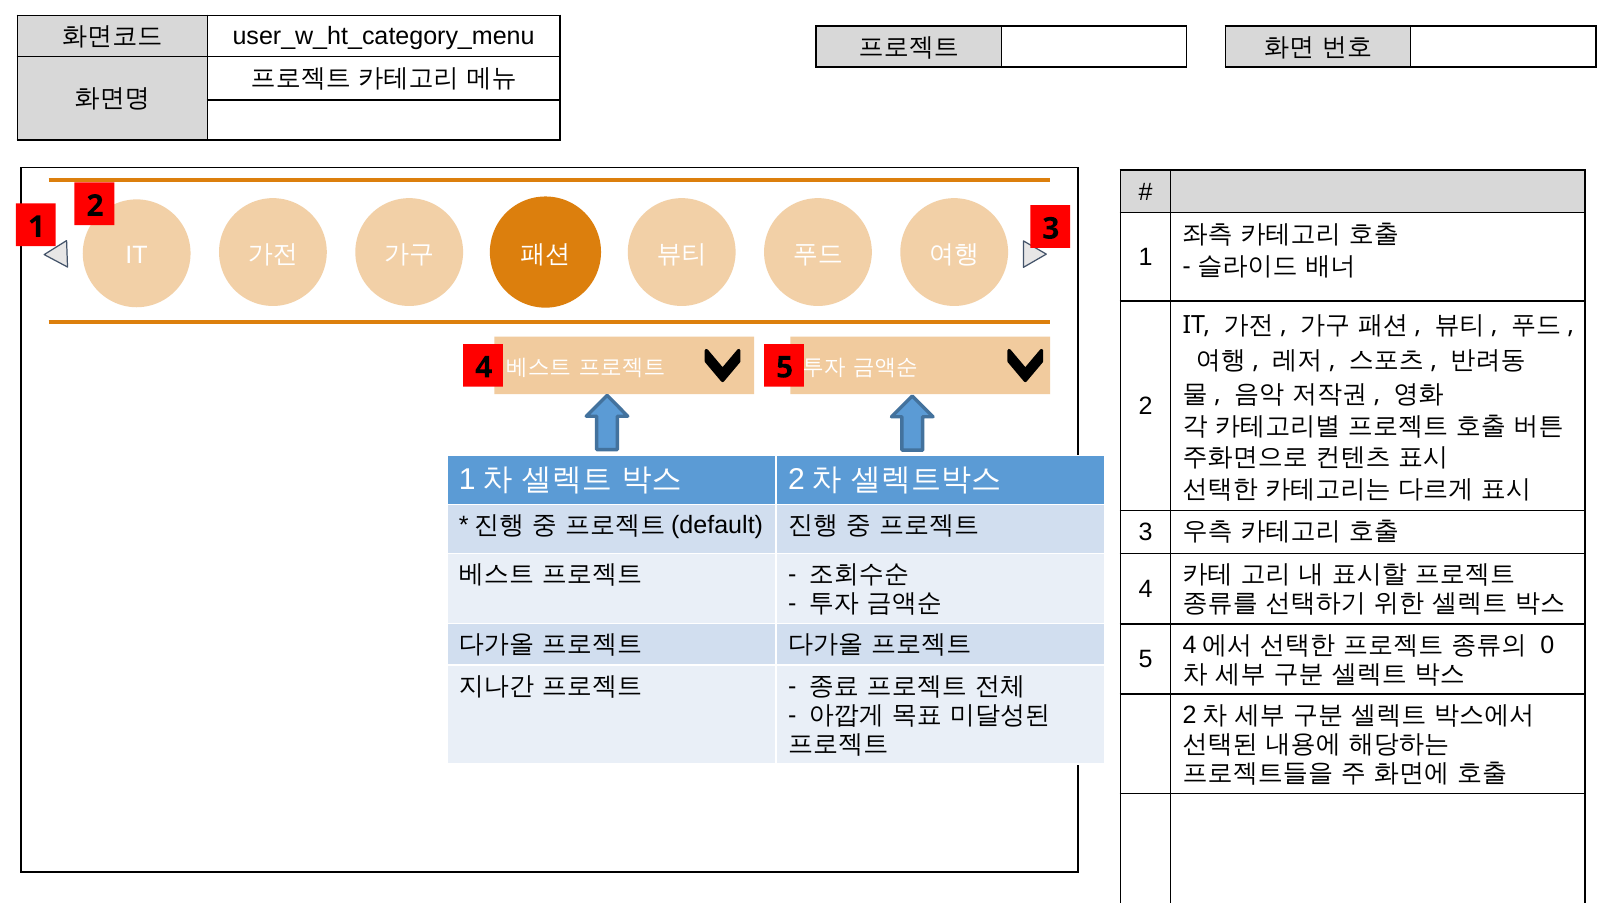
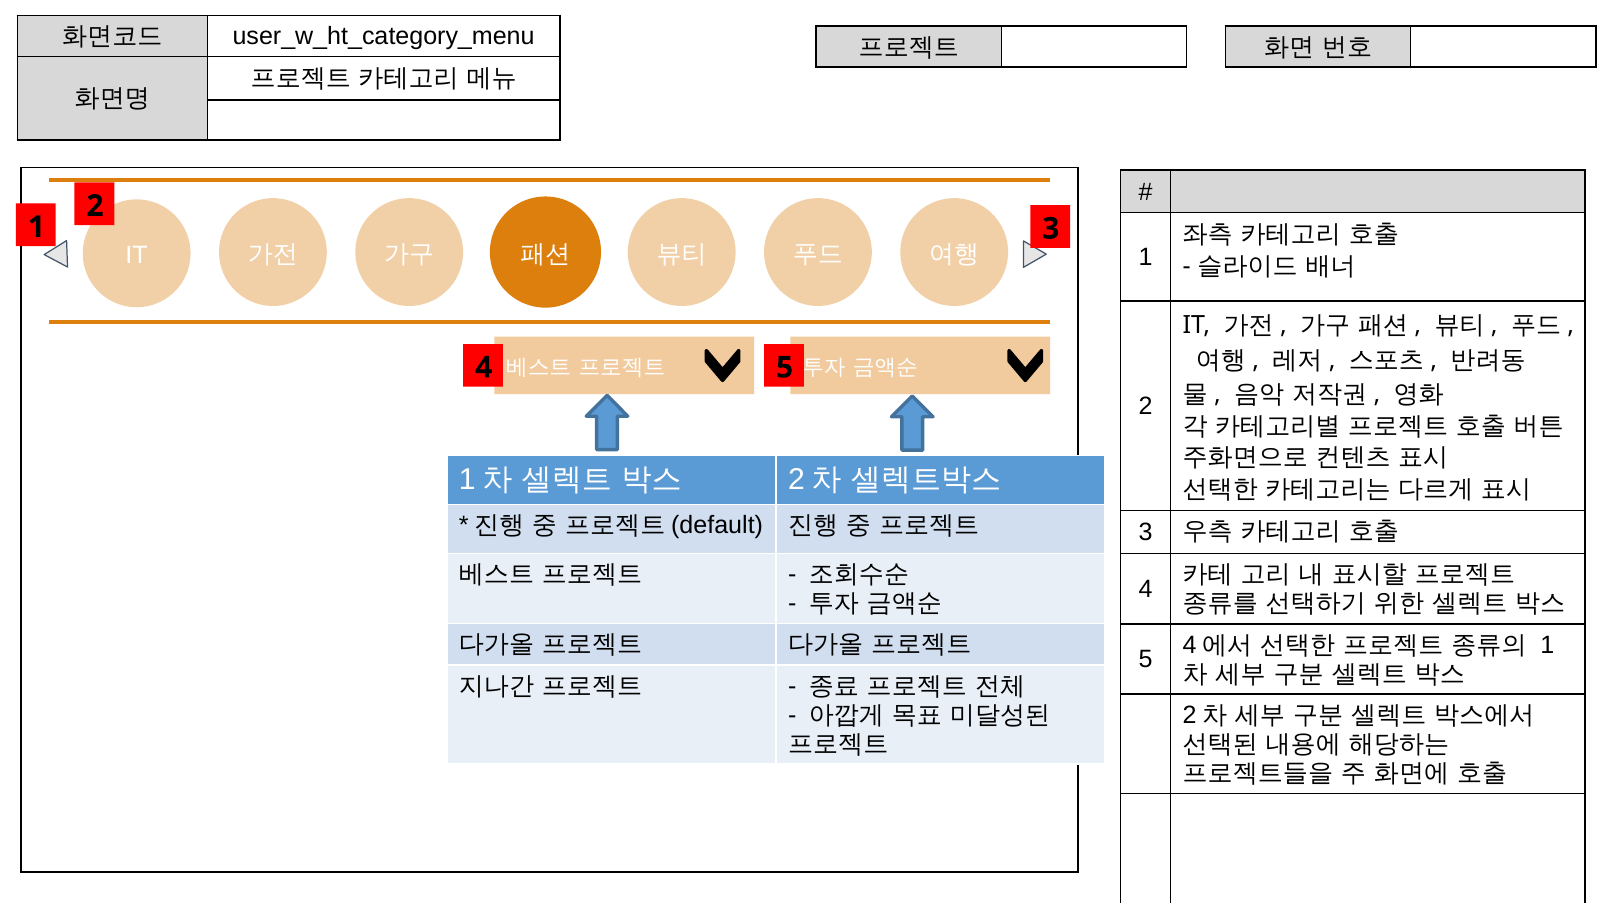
0: 0 -> 1 (1547, 645)
